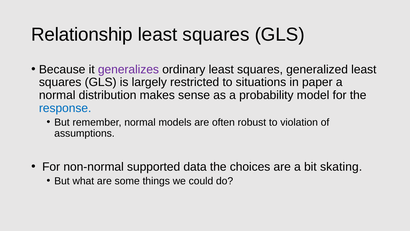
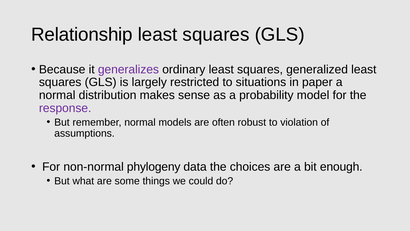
response colour: blue -> purple (65, 108)
supported: supported -> phylogeny (154, 167)
skating: skating -> enough (341, 167)
